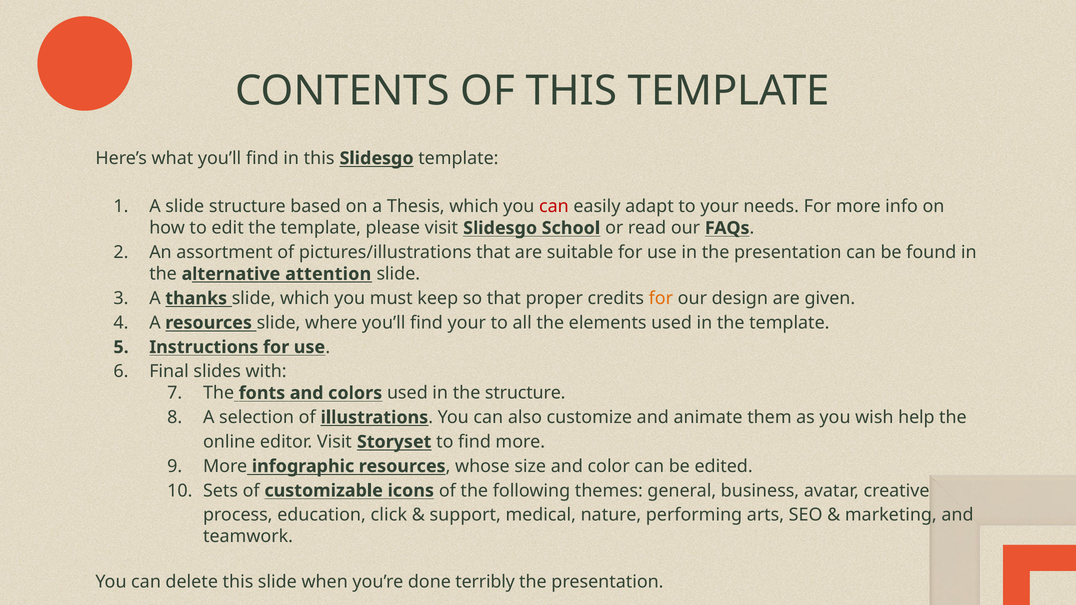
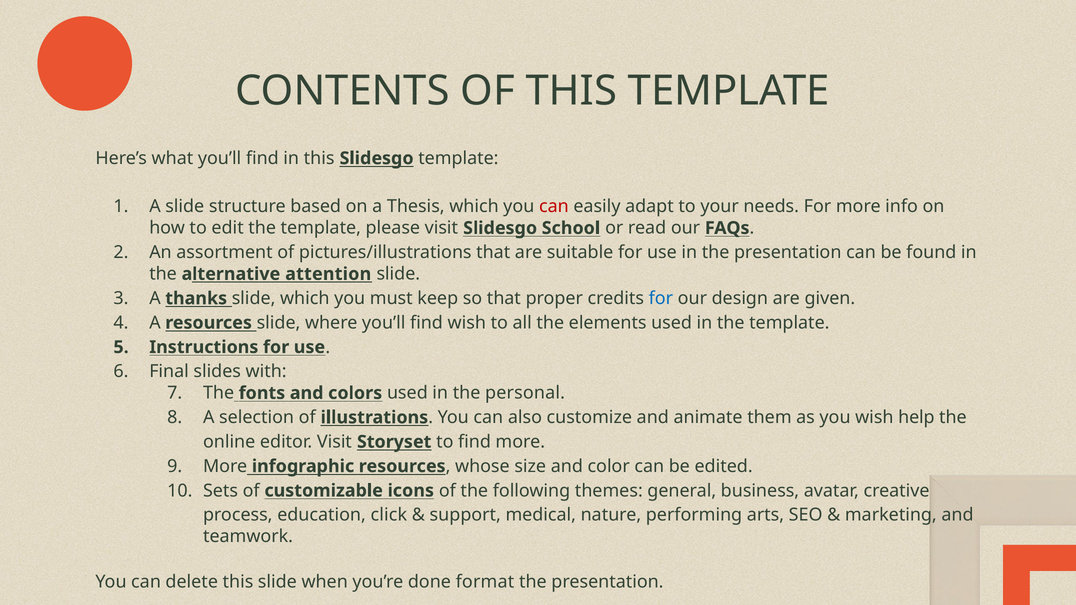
for colour: orange -> blue (661, 299)
find your: your -> wish (467, 323)
the structure: structure -> personal (525, 393)
terribly: terribly -> format (485, 582)
